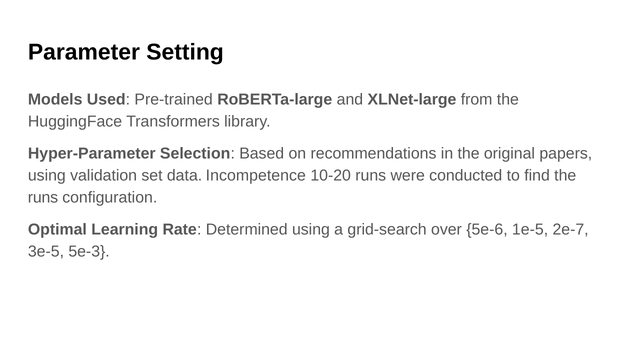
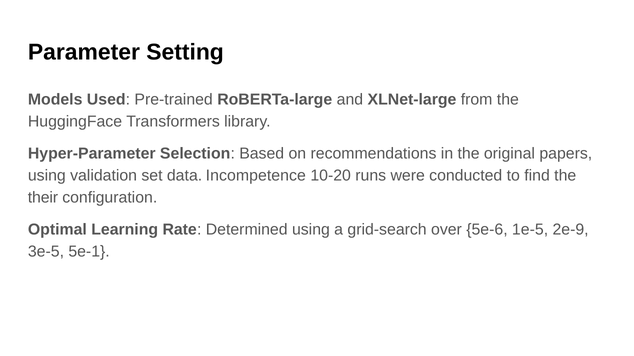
runs: runs -> their (43, 198)
2e-7: 2e-7 -> 2e-9 (571, 230)
5e-3: 5e-3 -> 5e-1 (89, 252)
